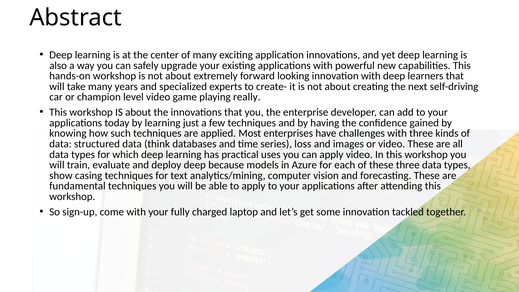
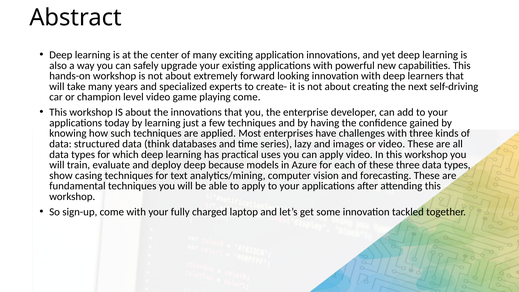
playing really: really -> come (247, 97)
loss: loss -> lazy (303, 144)
